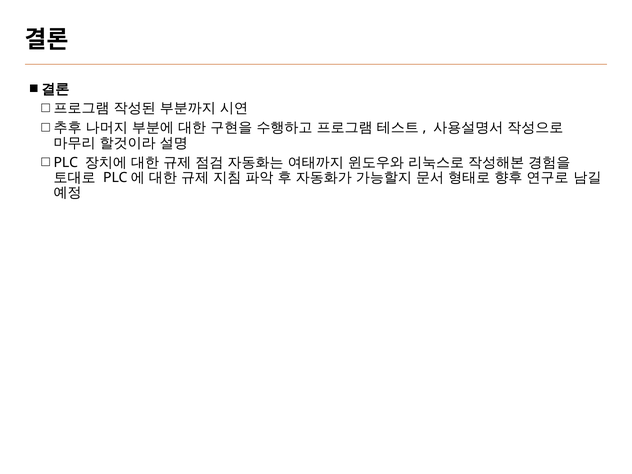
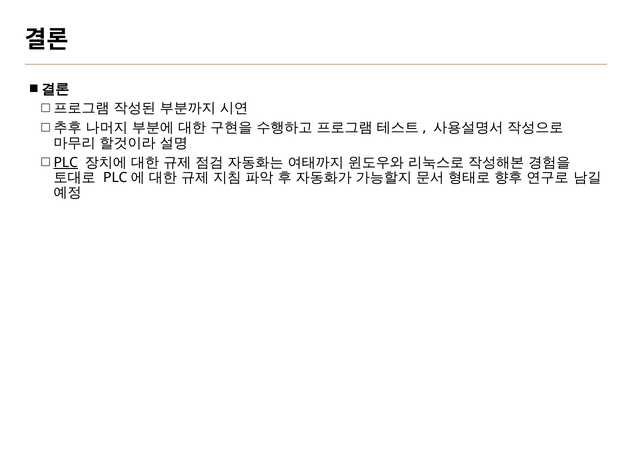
PLC underline: none -> present (66, 162)
